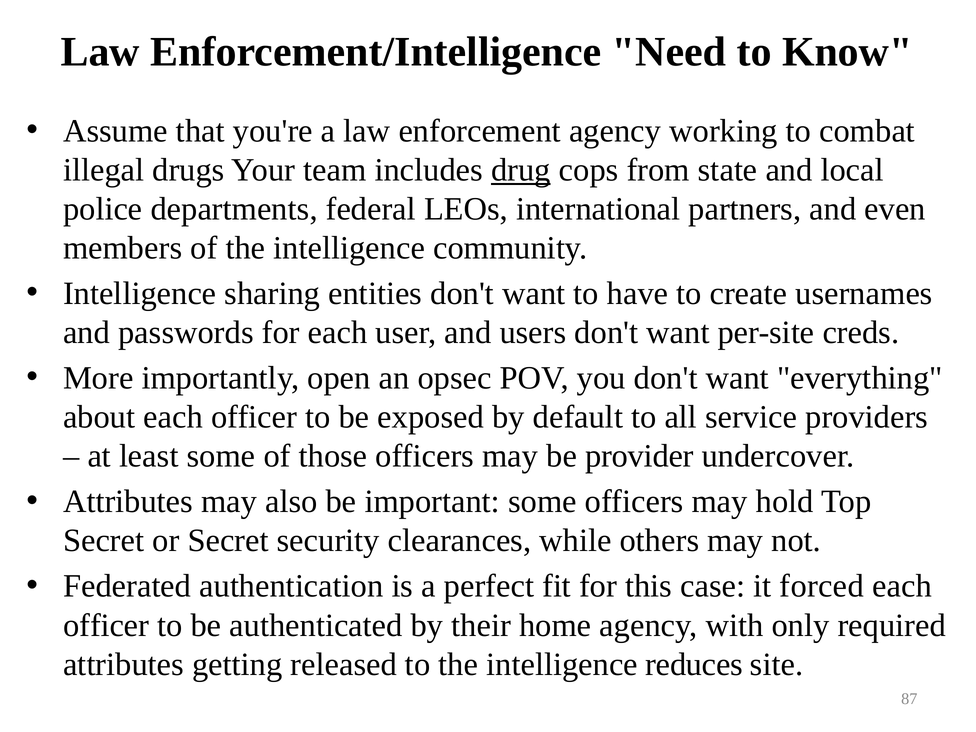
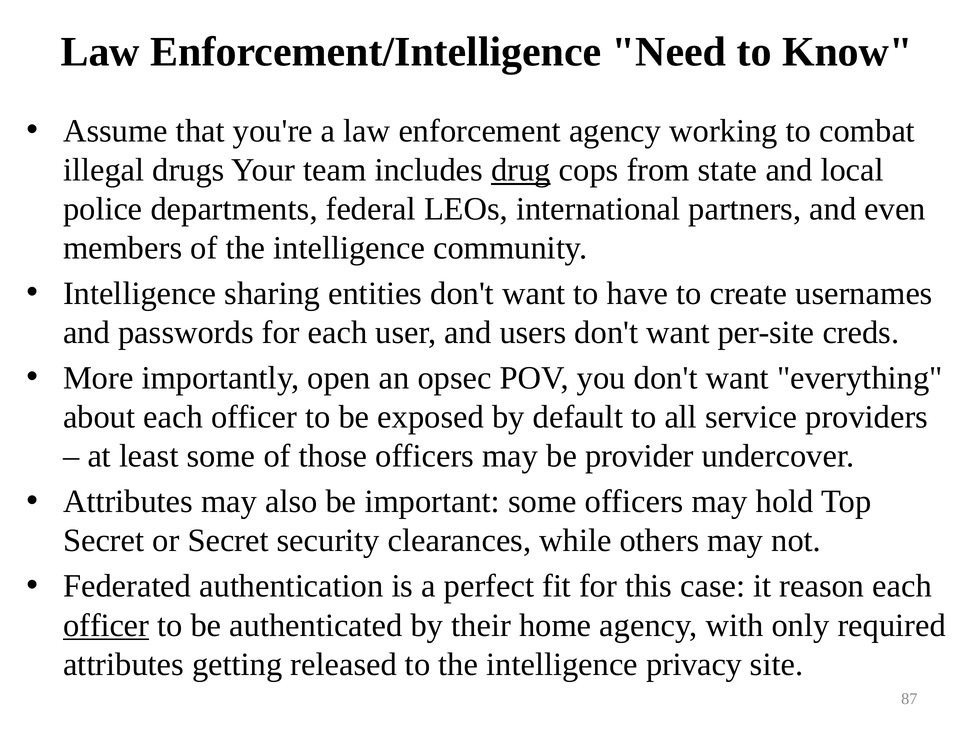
forced: forced -> reason (822, 586)
officer underline: none -> present (106, 625)
reduces: reduces -> privacy (694, 664)
